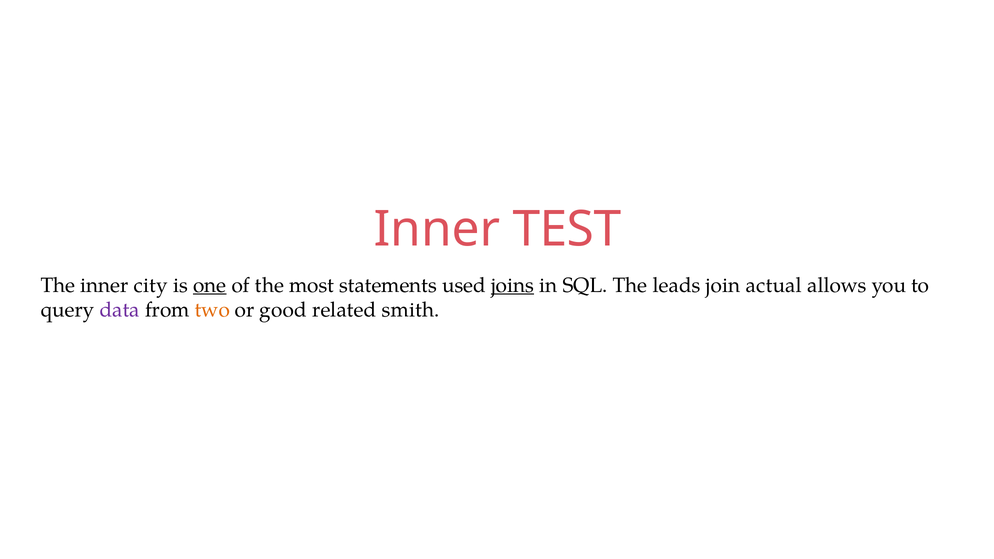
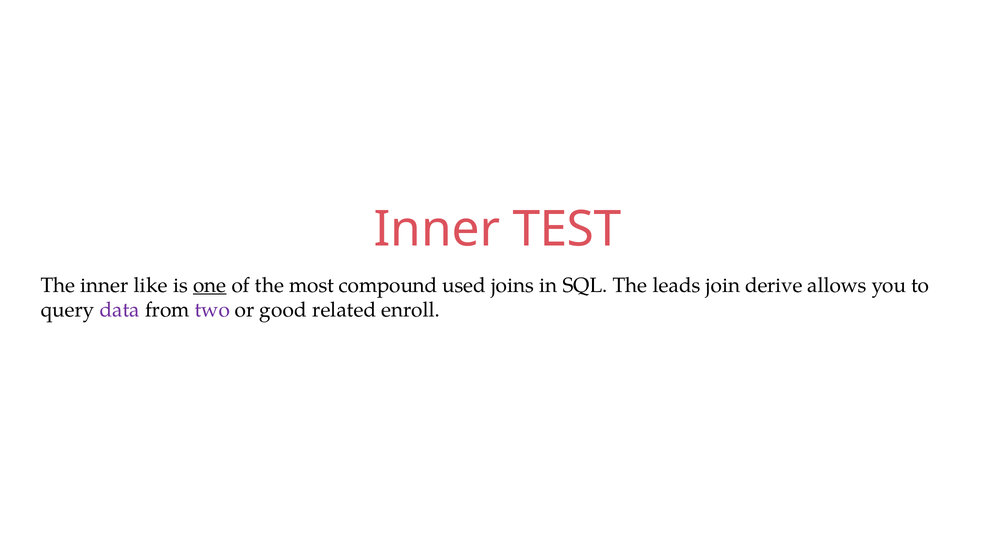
city: city -> like (151, 285)
statements: statements -> compound (388, 285)
joins underline: present -> none (513, 285)
actual: actual -> derive (774, 285)
two colour: orange -> purple (212, 310)
smith: smith -> enroll (411, 310)
